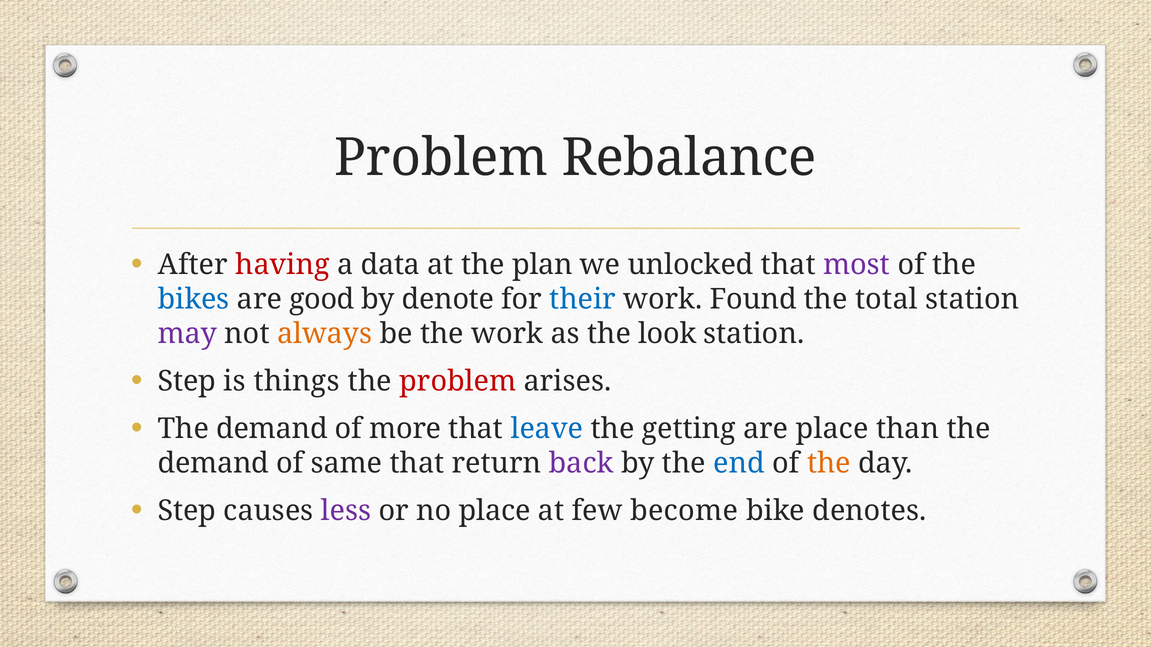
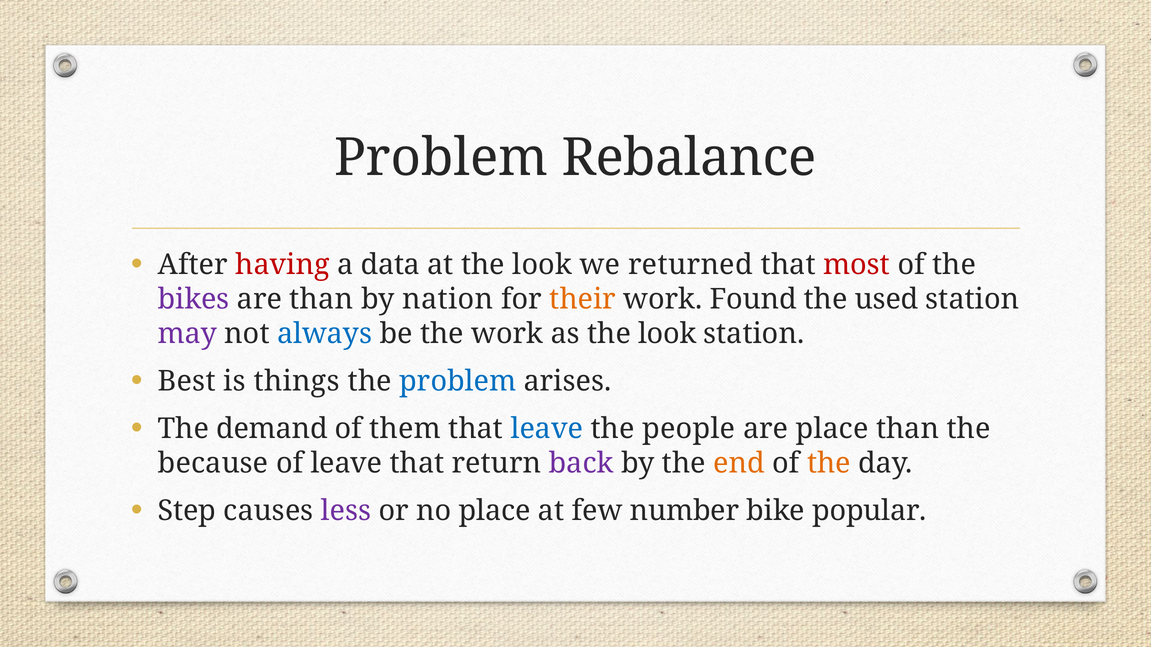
at the plan: plan -> look (542, 265)
unlocked: unlocked -> returned (690, 265)
most colour: purple -> red (857, 265)
bikes colour: blue -> purple (194, 300)
are good: good -> than (321, 300)
denote: denote -> nation (448, 300)
their colour: blue -> orange (583, 300)
total: total -> used (887, 300)
always colour: orange -> blue (325, 334)
Step: Step -> Best (187, 382)
problem colour: red -> blue (458, 382)
more: more -> them (405, 429)
getting: getting -> people (689, 429)
demand: demand -> because (213, 464)
of same: same -> leave (346, 464)
end colour: blue -> orange (739, 464)
become: become -> number (685, 511)
denotes: denotes -> popular (869, 511)
